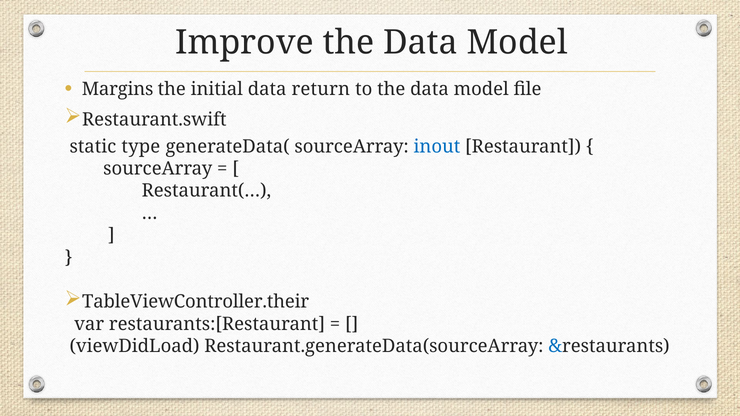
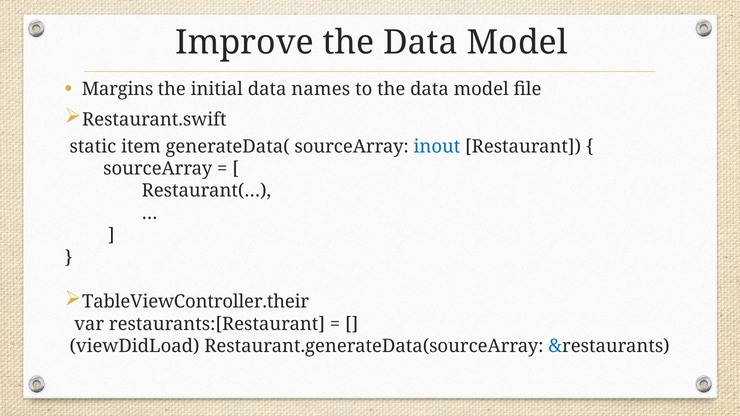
return: return -> names (321, 89)
type: type -> item (141, 147)
